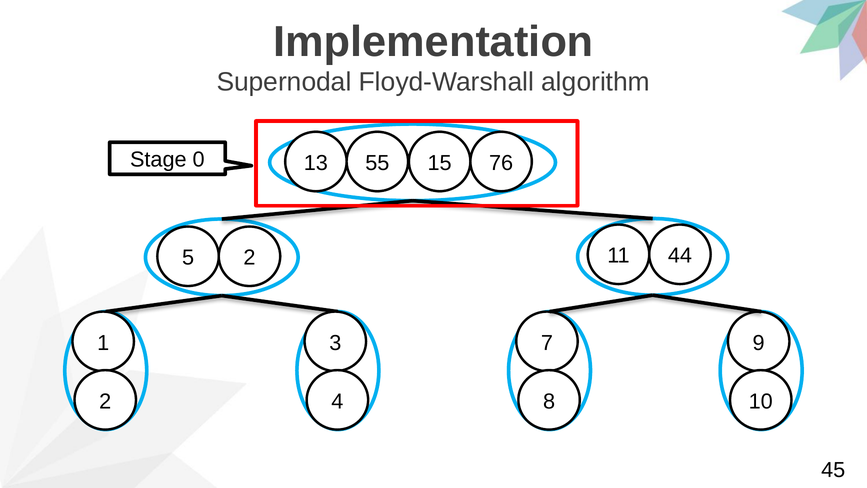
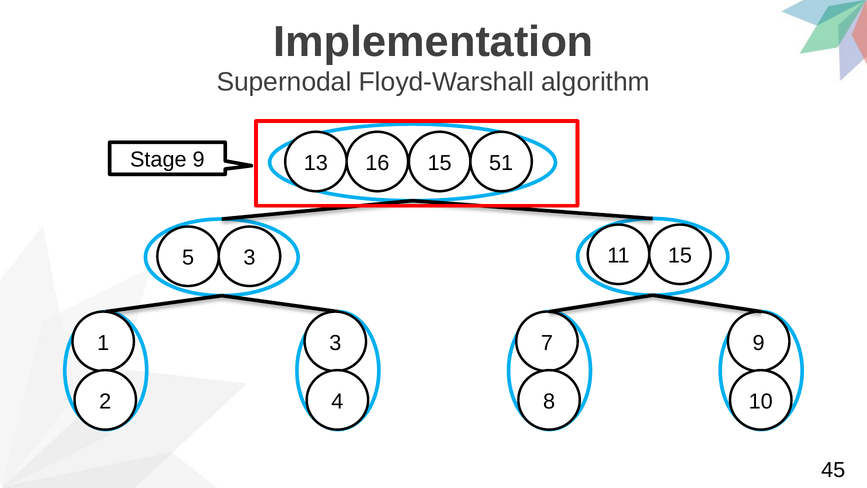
Stage 0: 0 -> 9 (199, 160)
55: 55 -> 16 (377, 163)
76: 76 -> 51 (501, 163)
5 2: 2 -> 3 (249, 258)
11 44: 44 -> 15 (680, 256)
